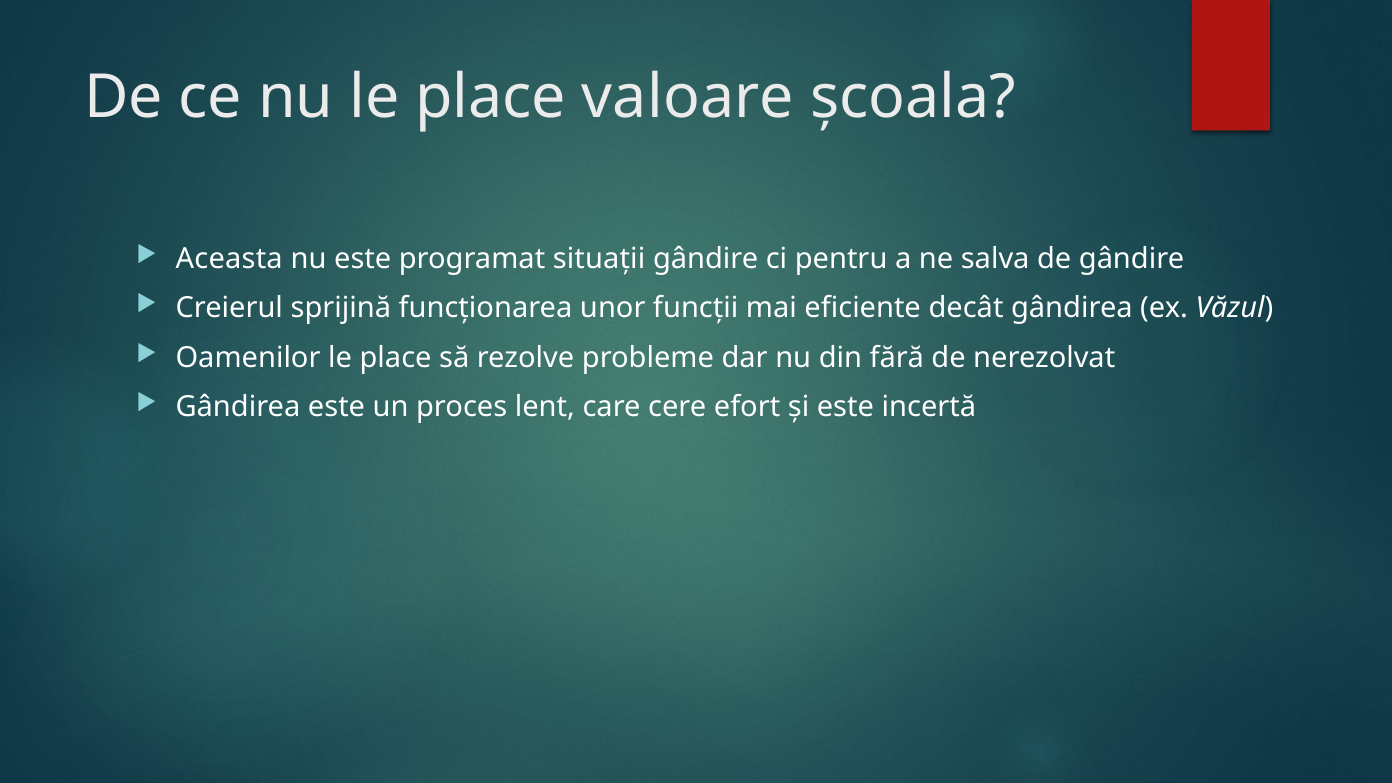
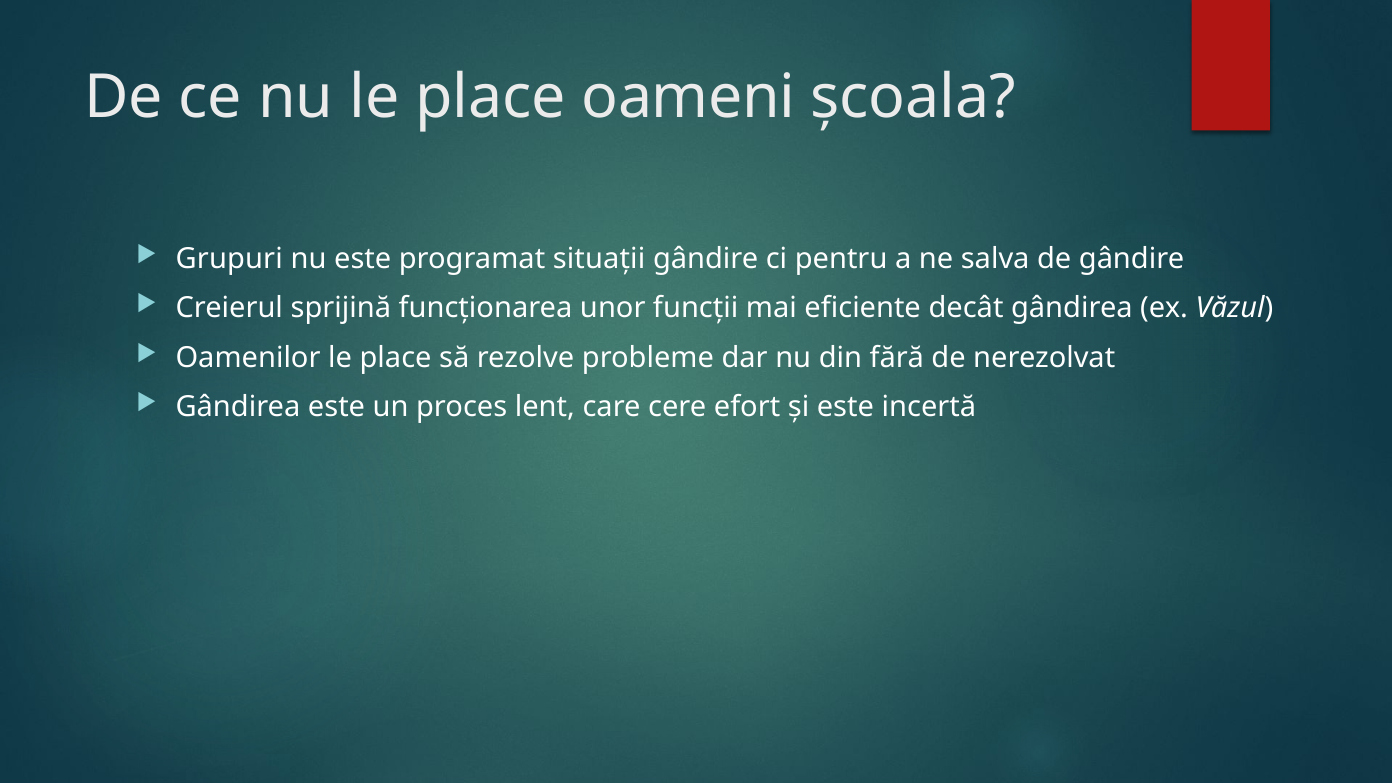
valoare: valoare -> oameni (688, 98)
Aceasta: Aceasta -> Grupuri (229, 259)
